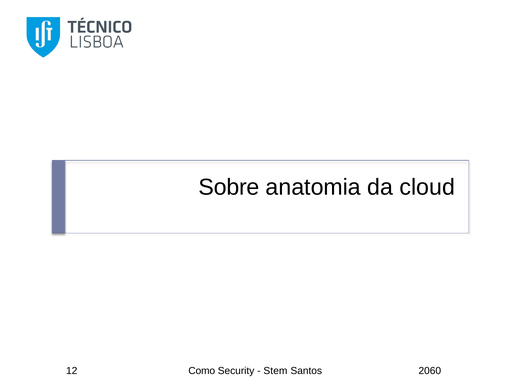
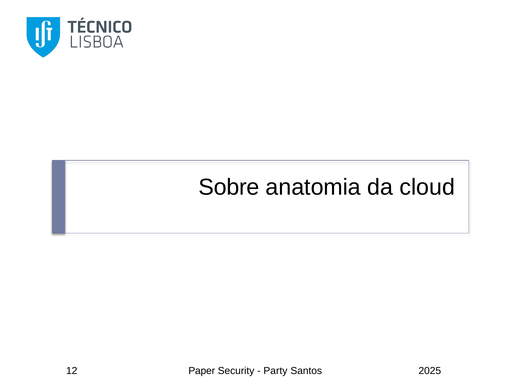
Como: Como -> Paper (202, 371)
Stem: Stem -> Party (275, 371)
2060: 2060 -> 2025 (430, 371)
